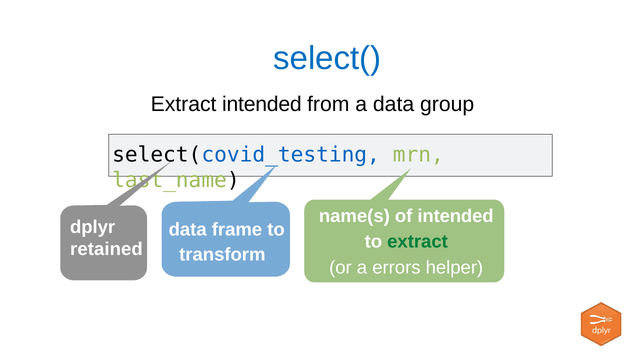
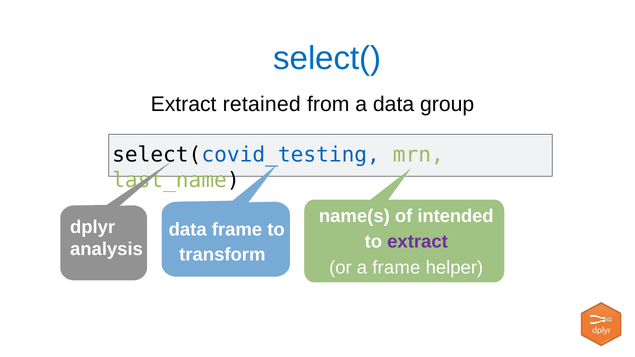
Extract intended: intended -> retained (262, 104)
extract colour: green -> purple (418, 242)
retained: retained -> analysis (106, 249)
a errors: errors -> frame (396, 268)
